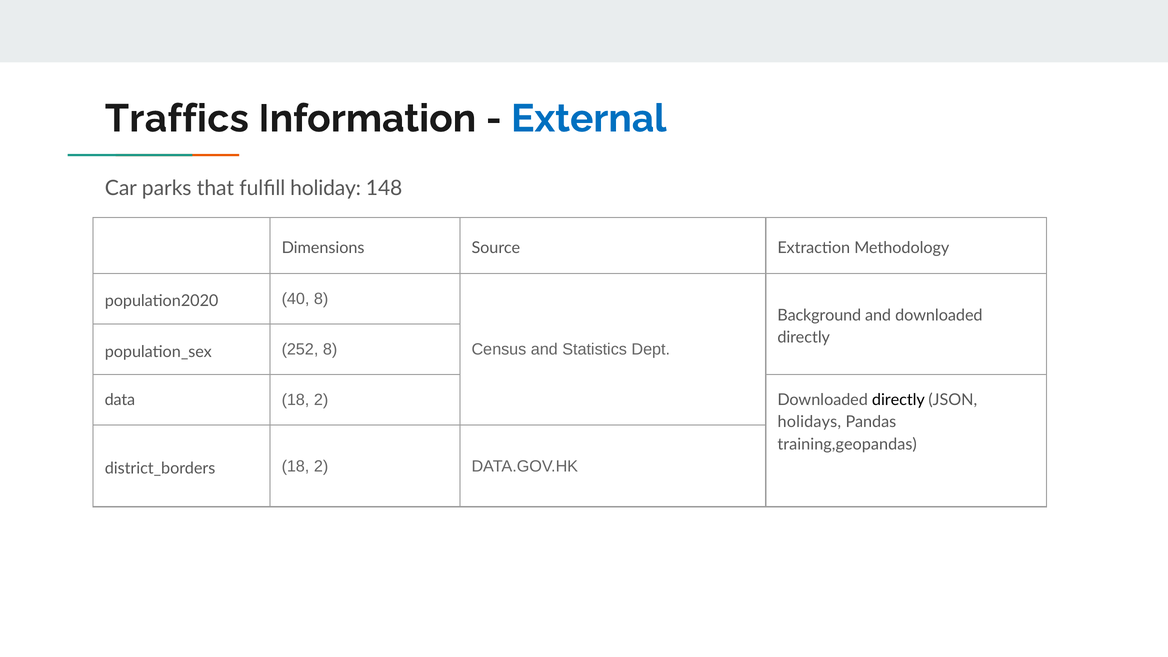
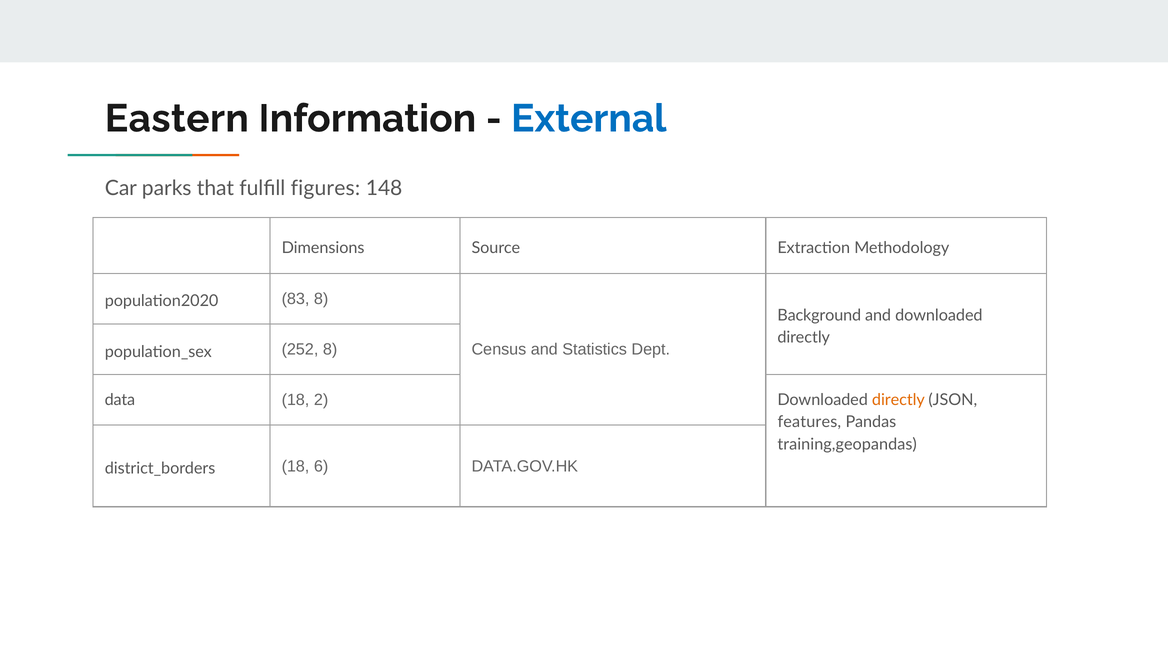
Traffics: Traffics -> Eastern (177, 119)
holiday: holiday -> figures (325, 188)
40: 40 -> 83 (296, 299)
directly colour: black -> orange (898, 400)
holidays: holidays -> features (809, 422)
2: 2 -> 6 (321, 466)
